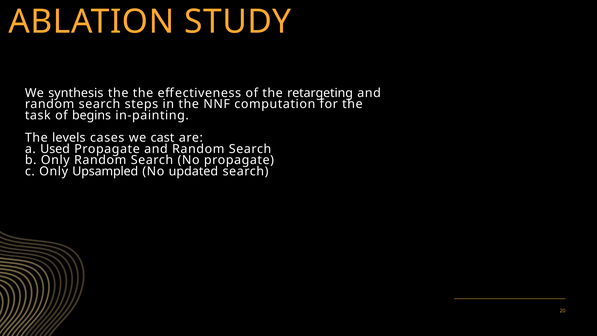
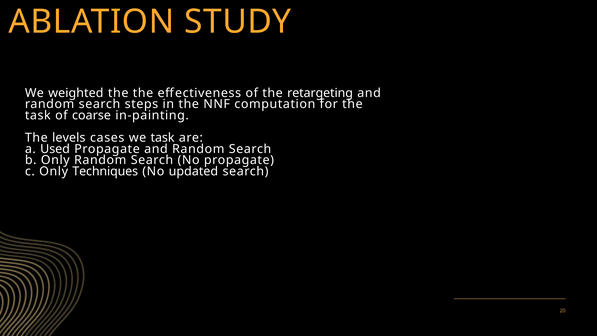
synthesis: synthesis -> weighted (76, 93)
begins: begins -> coarse (91, 115)
we cast: cast -> task (163, 138)
Upsampled: Upsampled -> Techniques (105, 171)
